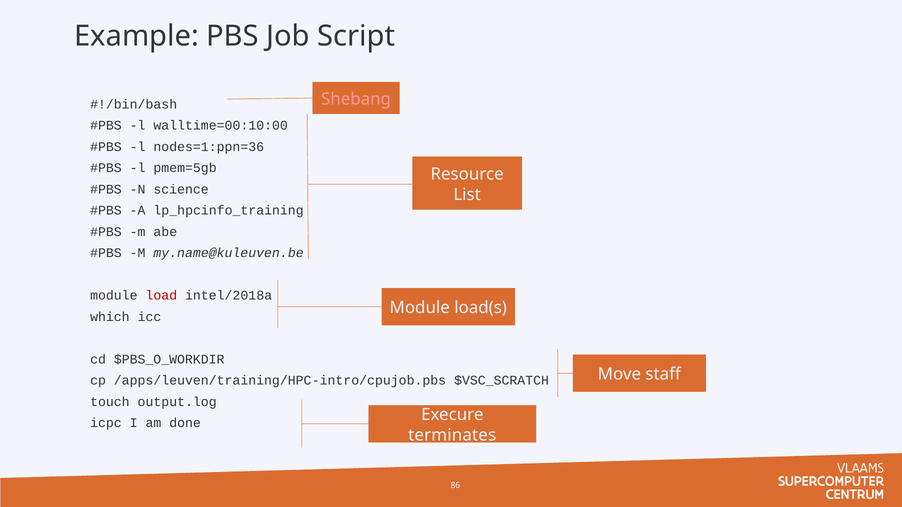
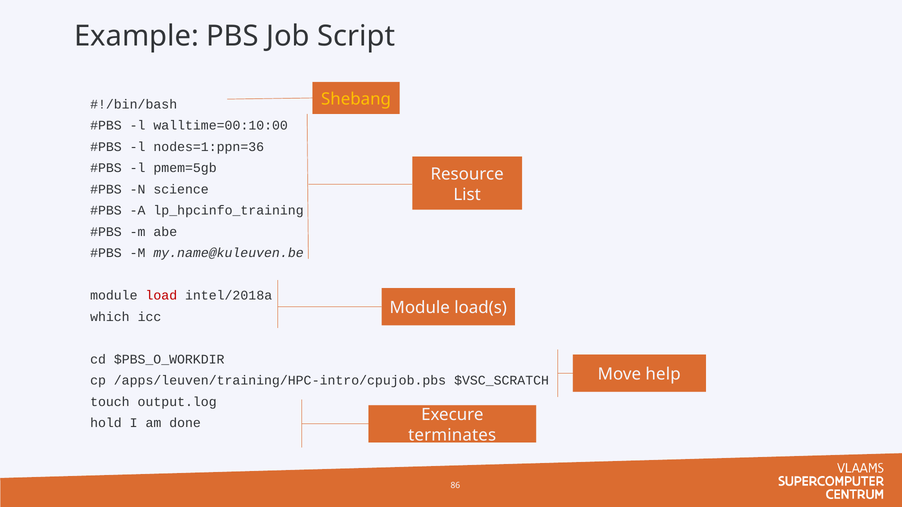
Shebang colour: pink -> yellow (356, 99)
staff: staff -> help (663, 375)
icpc: icpc -> hold (106, 423)
